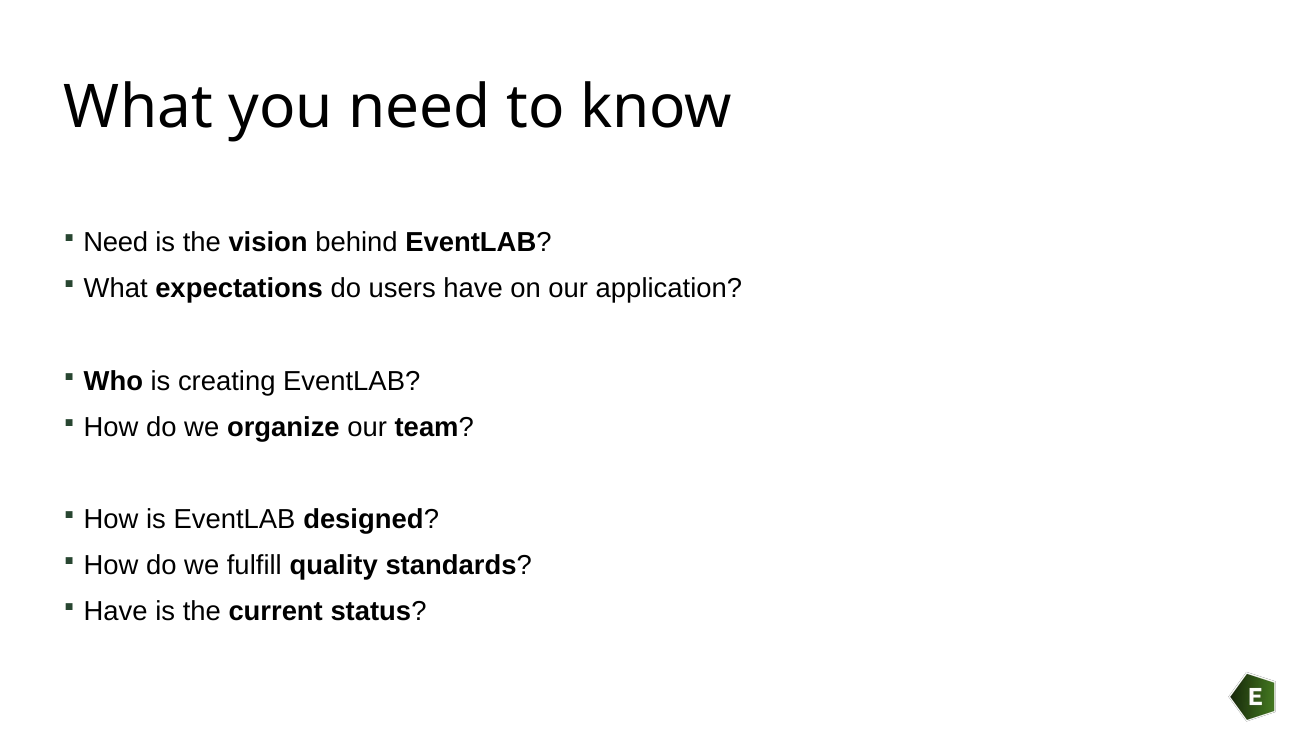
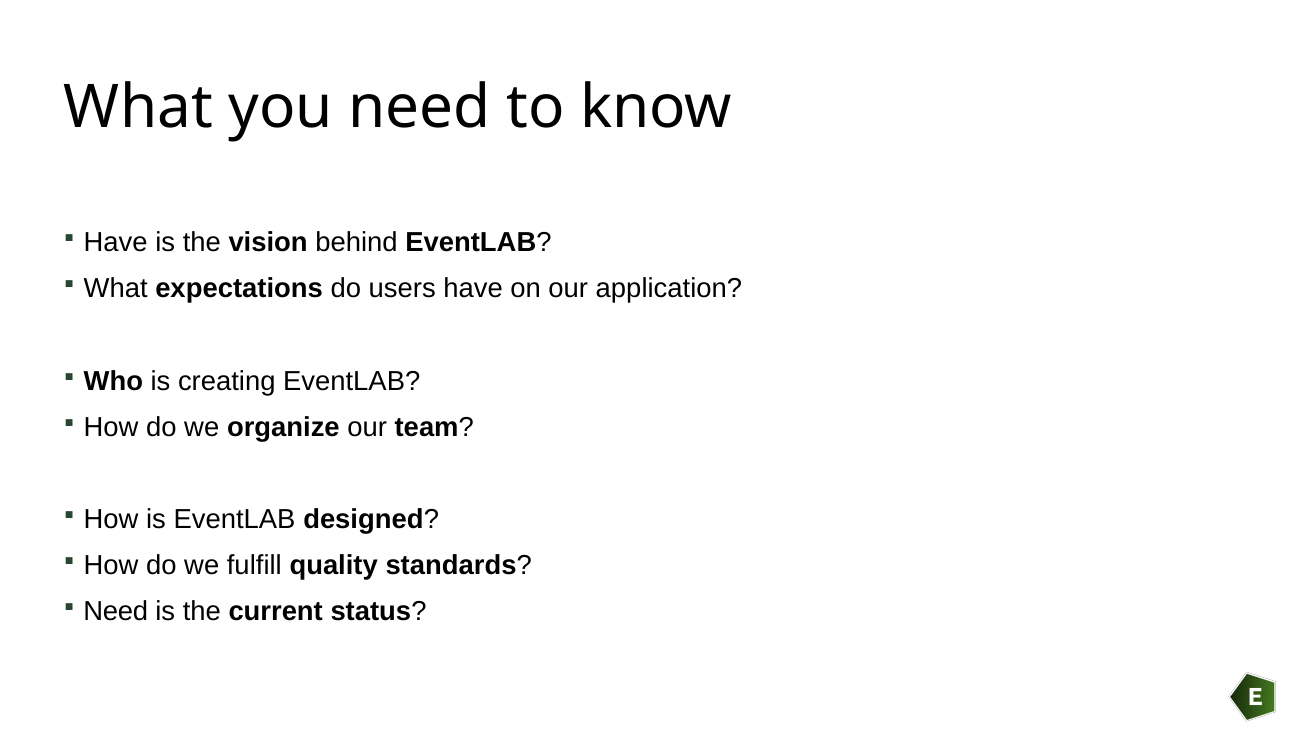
Need: Need -> Have (116, 243)
Have: Have -> Need (116, 611)
